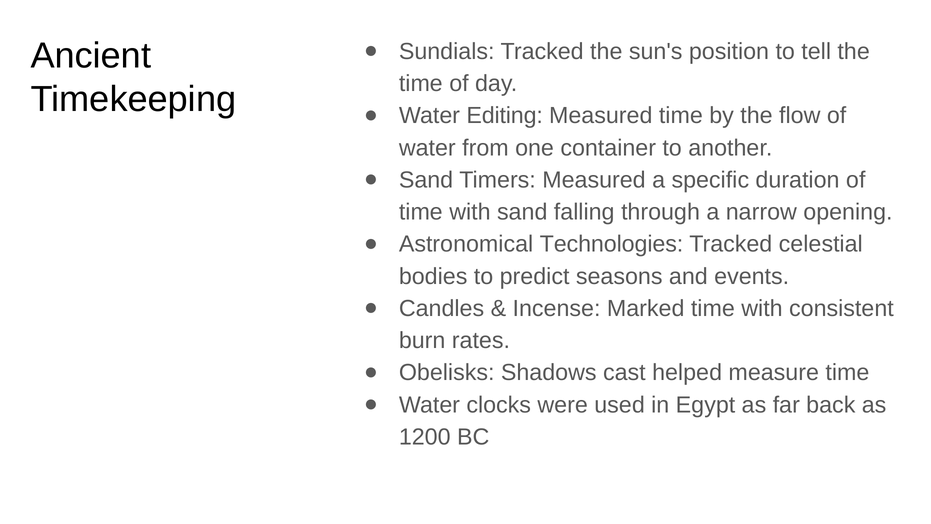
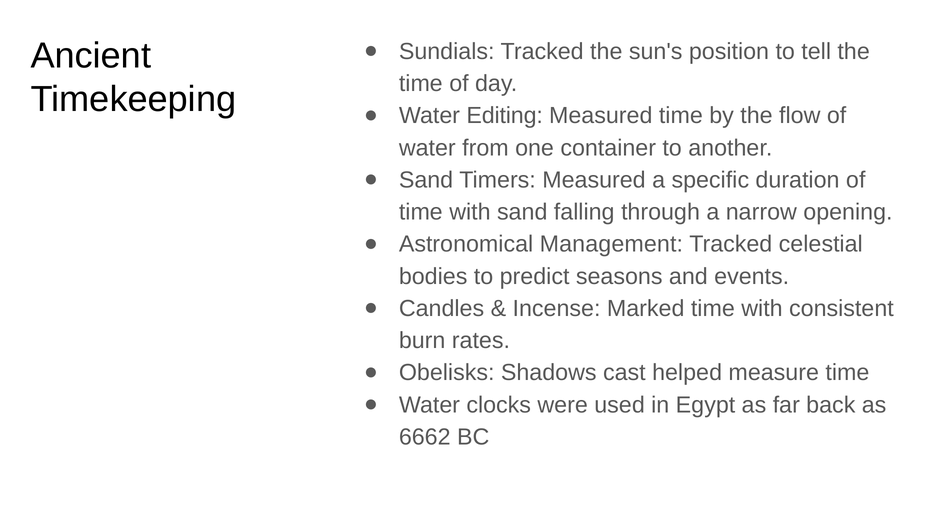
Technologies: Technologies -> Management (611, 244)
1200: 1200 -> 6662 (425, 437)
